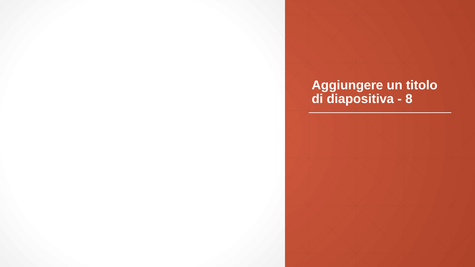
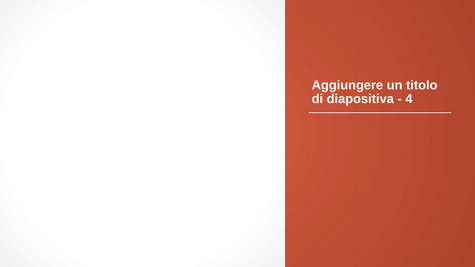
8: 8 -> 4 (409, 99)
